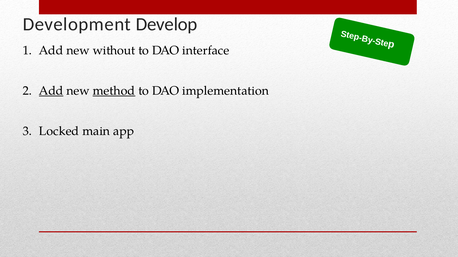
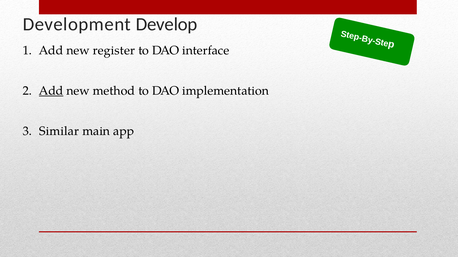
without: without -> register (114, 51)
method underline: present -> none (114, 91)
Locked: Locked -> Similar (59, 131)
